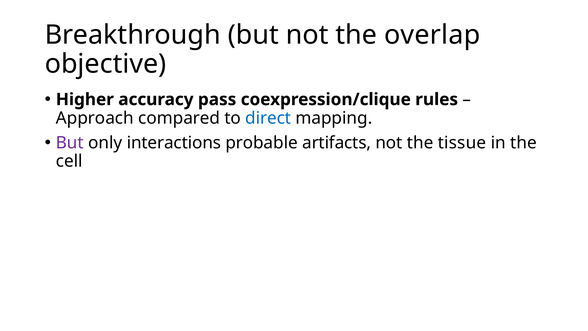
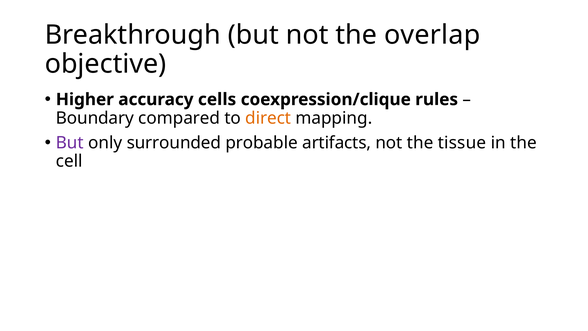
pass: pass -> cells (217, 99)
Approach: Approach -> Boundary (95, 118)
direct colour: blue -> orange (268, 118)
interactions: interactions -> surrounded (174, 143)
